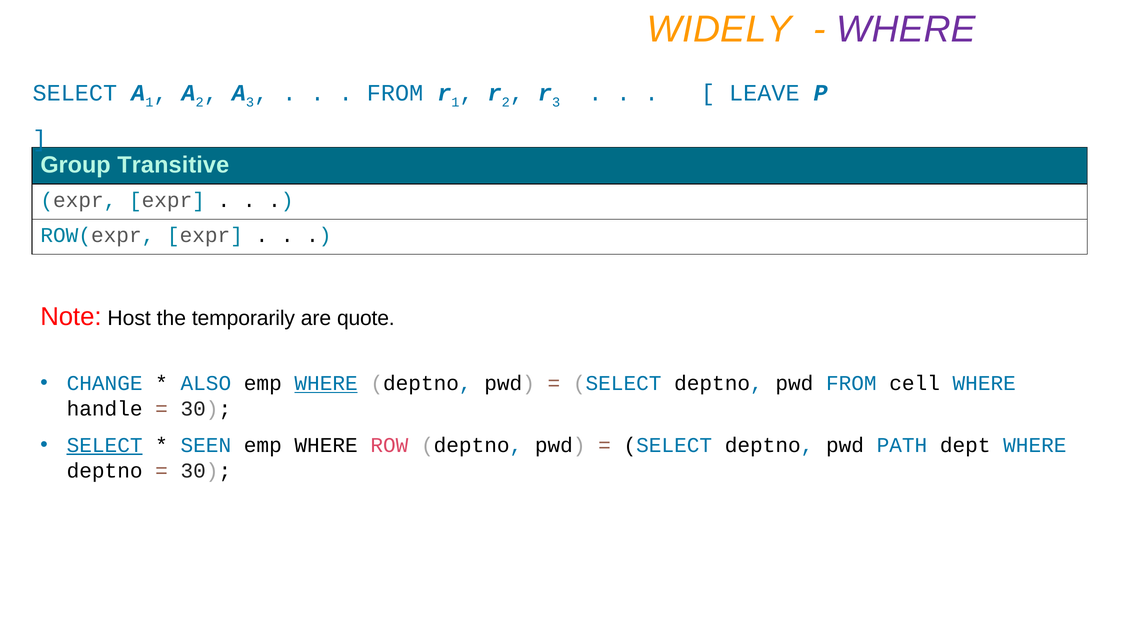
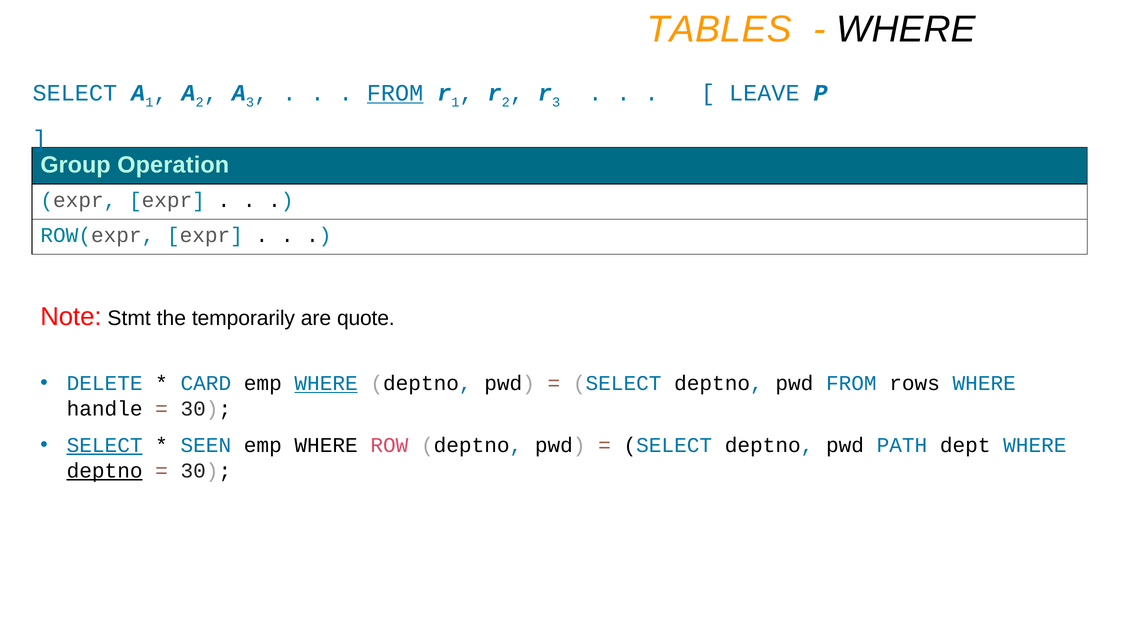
WIDELY: WIDELY -> TABLES (719, 29)
WHERE colour: purple -> black (906, 29)
FROM underline: none -> present (395, 93)
Transitive: Transitive -> Operation (173, 165)
Host: Host -> Stmt (129, 318)
CHANGE: CHANGE -> DELETE (105, 383)
ALSO: ALSO -> CARD (206, 383)
cell: cell -> rows (915, 383)
deptno underline: none -> present (105, 470)
